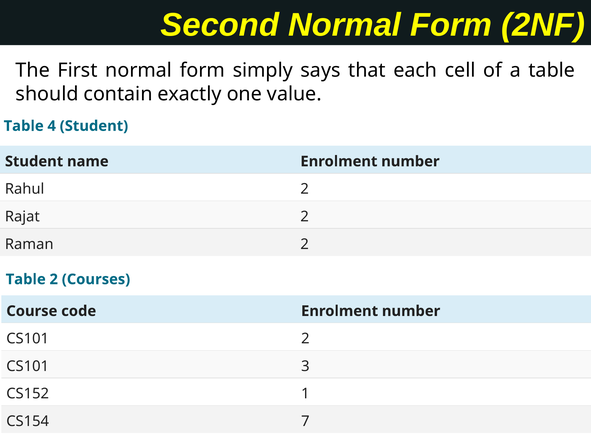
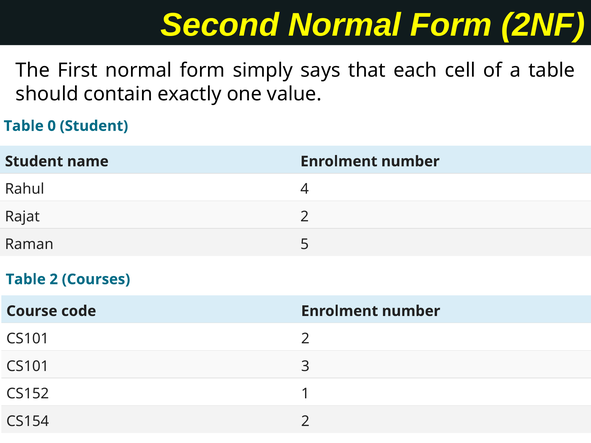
4: 4 -> 0 (52, 126)
Rahul 2: 2 -> 4 (305, 189)
Raman 2: 2 -> 5 (305, 244)
CS154 7: 7 -> 2 (305, 422)
